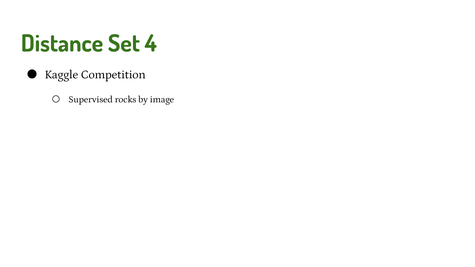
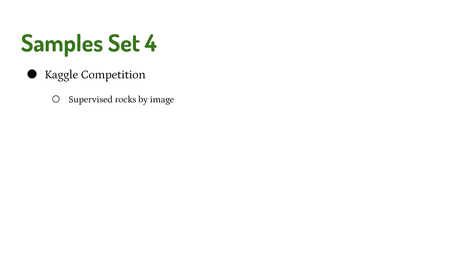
Distance: Distance -> Samples (62, 44)
